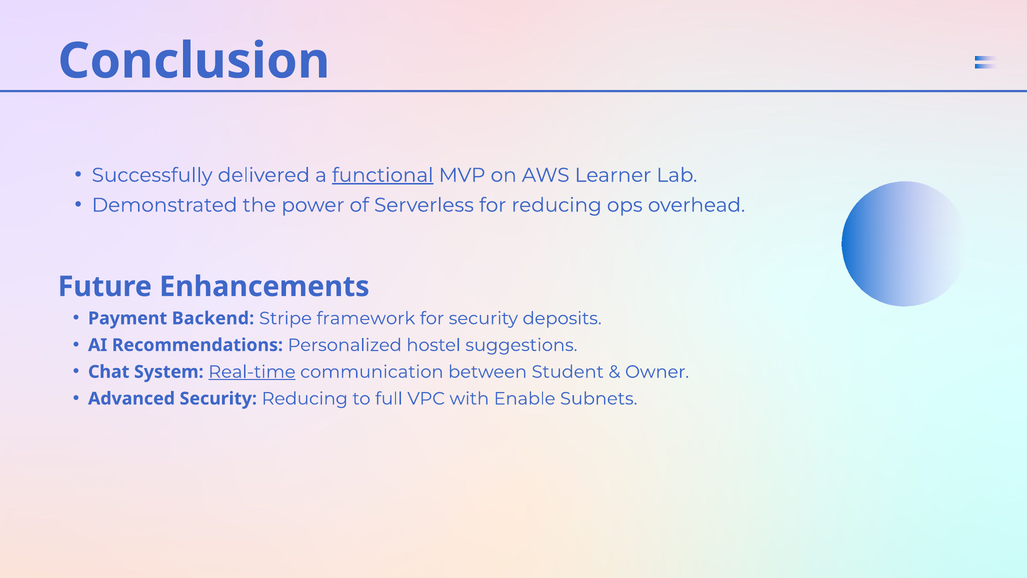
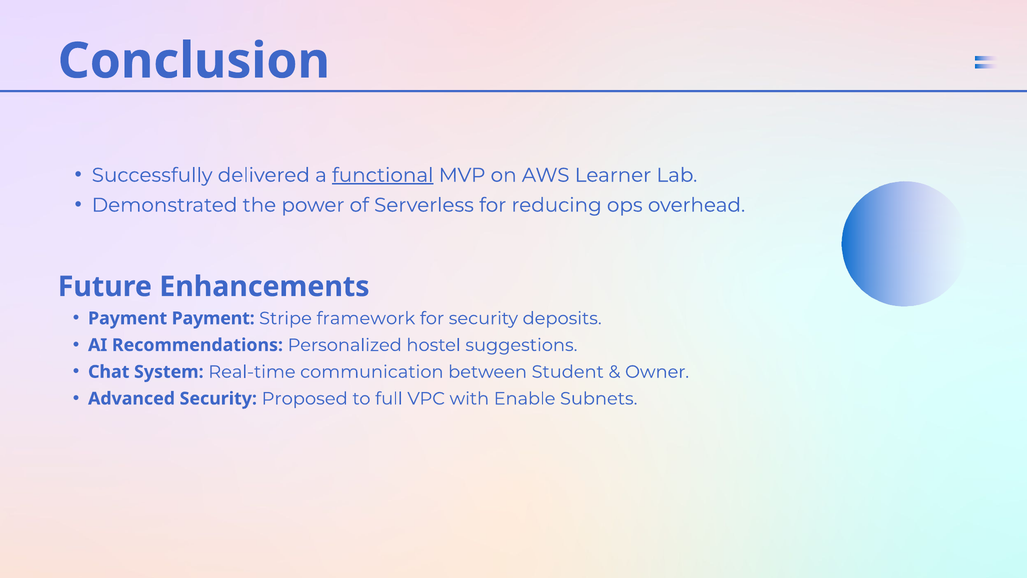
Payment Backend: Backend -> Payment (213, 318)
Real-time underline: present -> none (252, 372)
Security Reducing: Reducing -> Proposed (305, 398)
